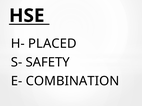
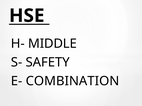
PLACED: PLACED -> MIDDLE (52, 44)
